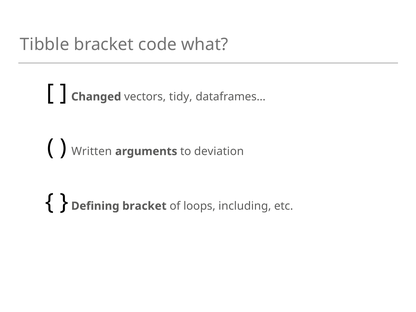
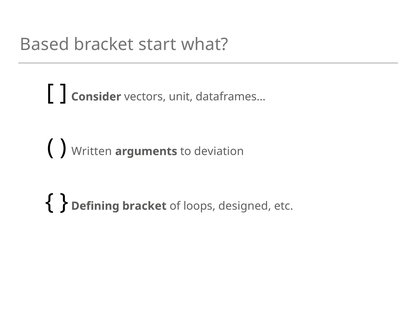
Tibble: Tibble -> Based (45, 45)
code: code -> start (157, 45)
Changed: Changed -> Consider (96, 97)
tidy: tidy -> unit (181, 97)
including: including -> designed (245, 206)
